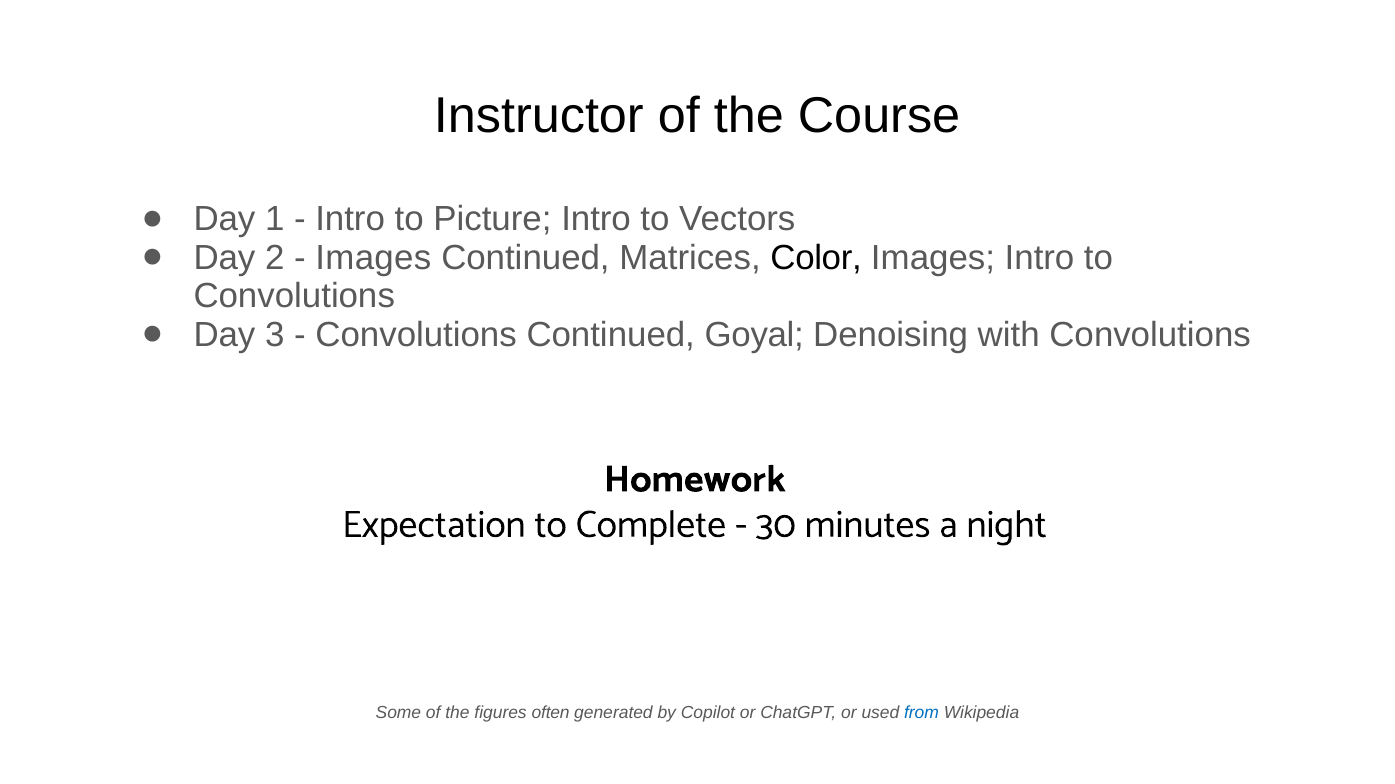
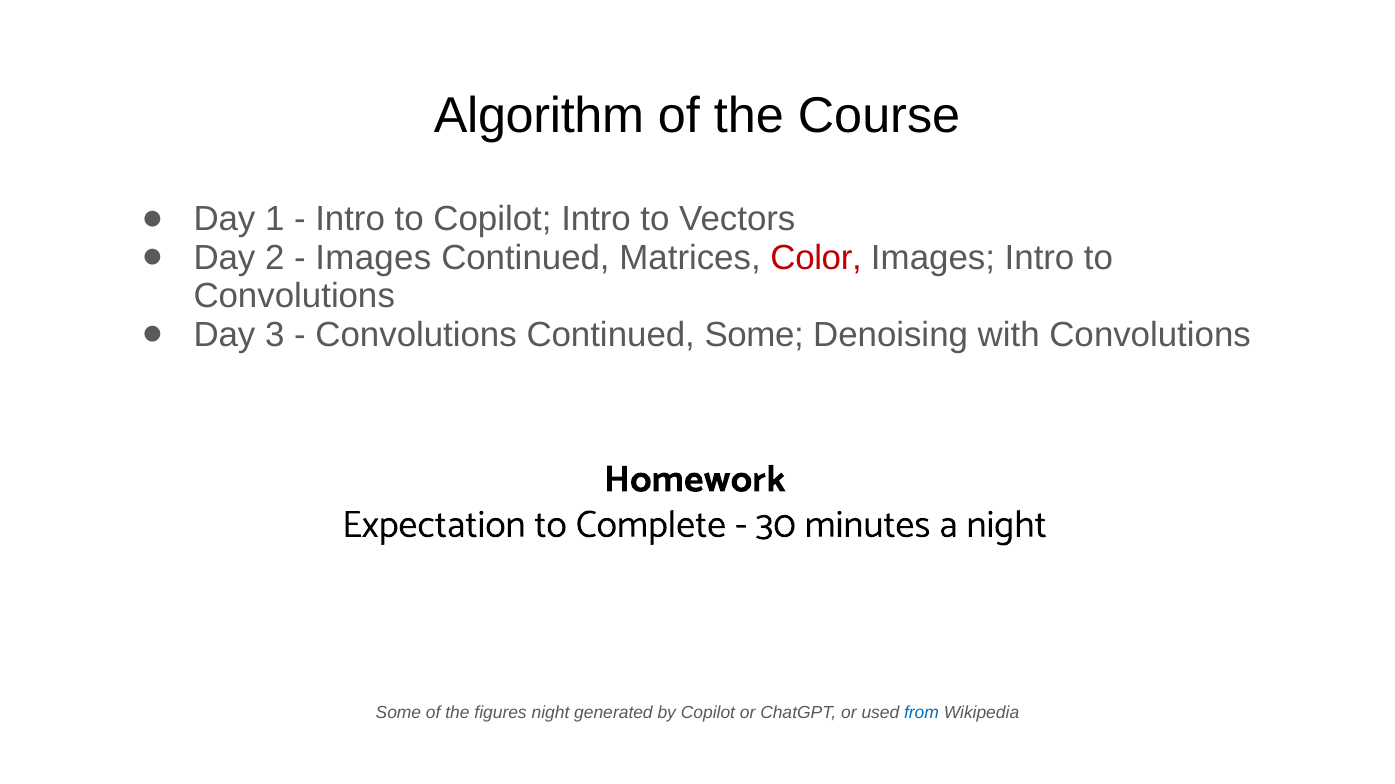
Instructor: Instructor -> Algorithm (539, 116)
to Picture: Picture -> Copilot (492, 219)
Color colour: black -> red (816, 258)
Continued Goyal: Goyal -> Some (754, 335)
figures often: often -> night (551, 714)
